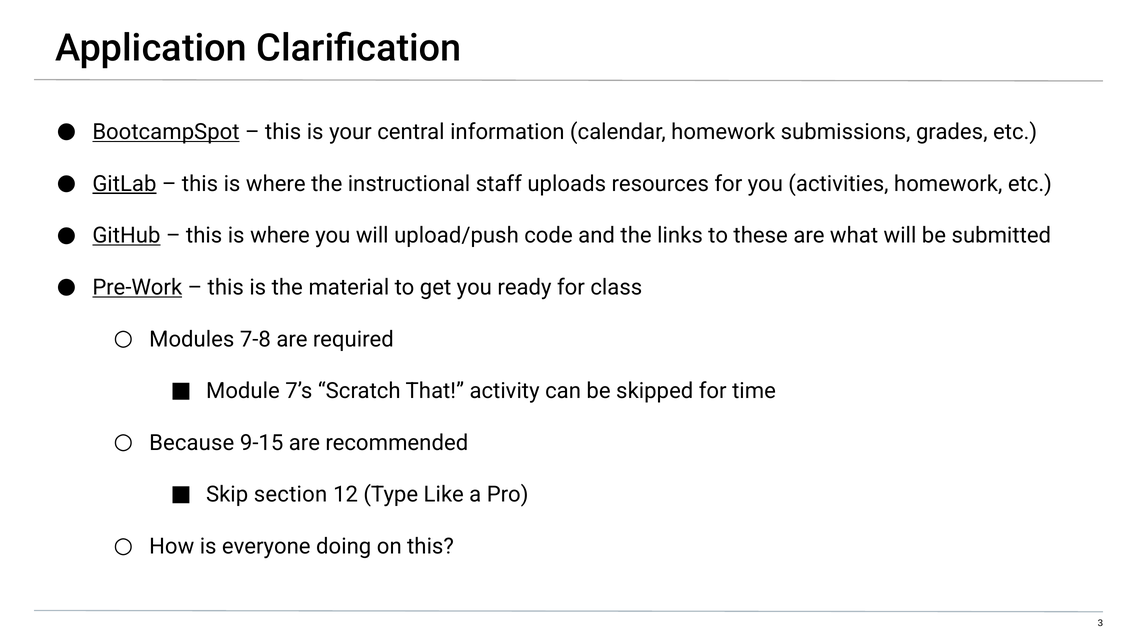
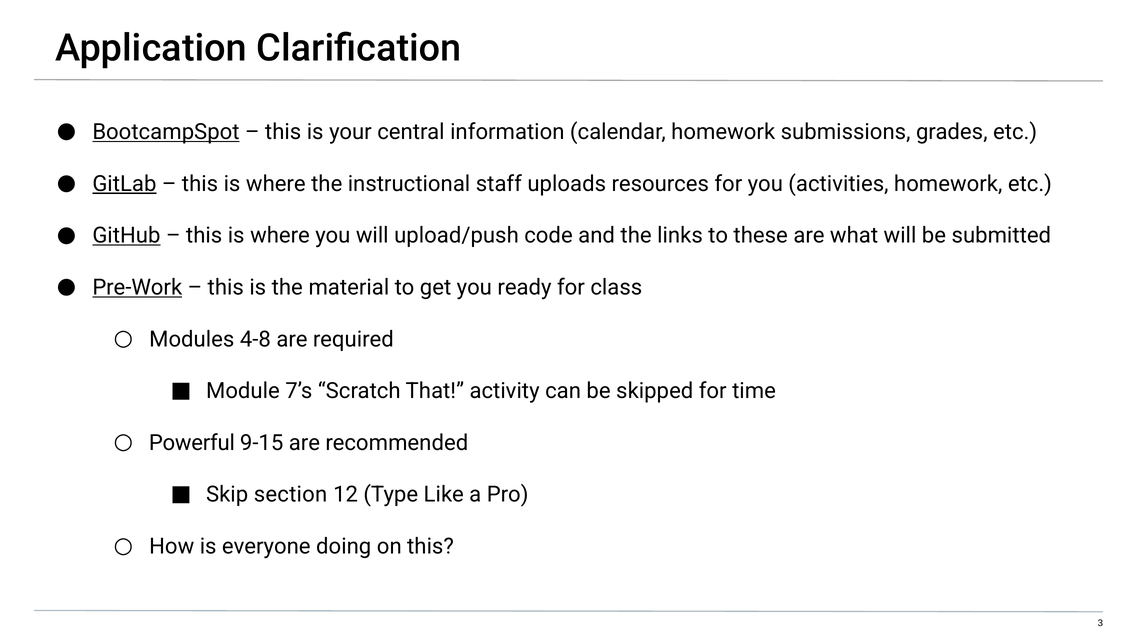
7-8: 7-8 -> 4-8 (255, 339)
Because: Because -> Powerful (192, 443)
